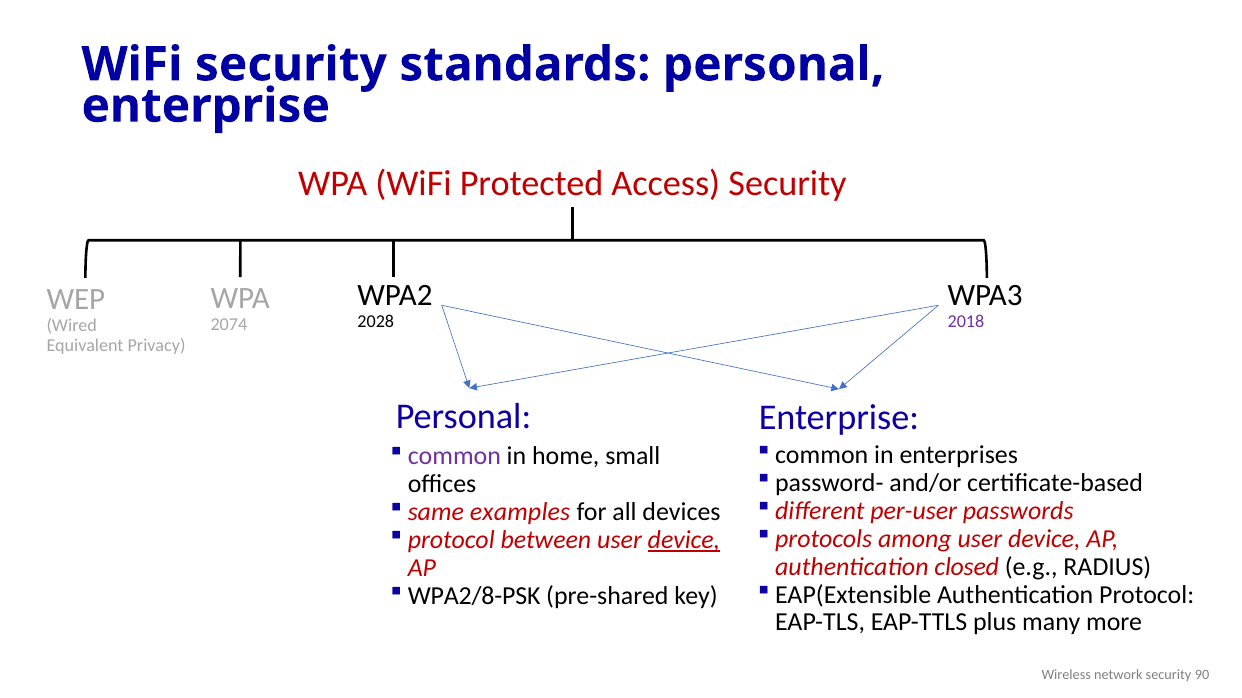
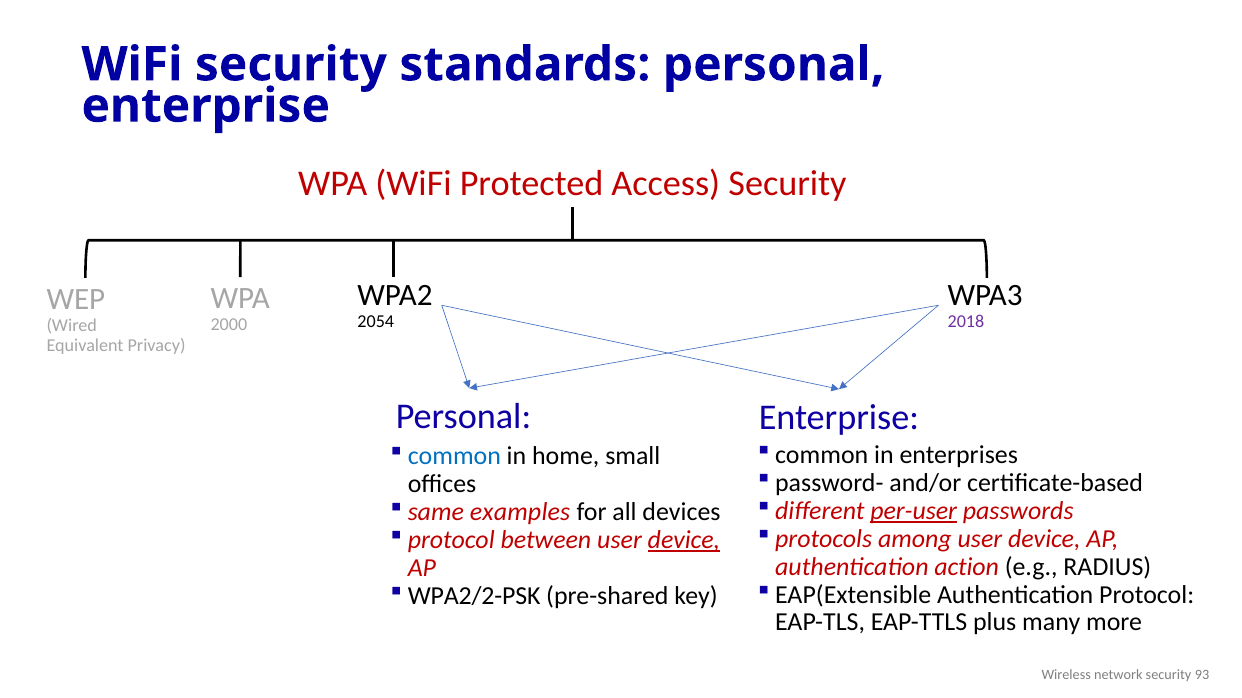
2028: 2028 -> 2054 (376, 322)
2074: 2074 -> 2000 (229, 325)
common colour: purple -> blue (454, 456)
per-user underline: none -> present (914, 511)
closed: closed -> action (967, 567)
WPA2/8-PSK: WPA2/8-PSK -> WPA2/2-PSK (474, 596)
90: 90 -> 93 (1202, 676)
